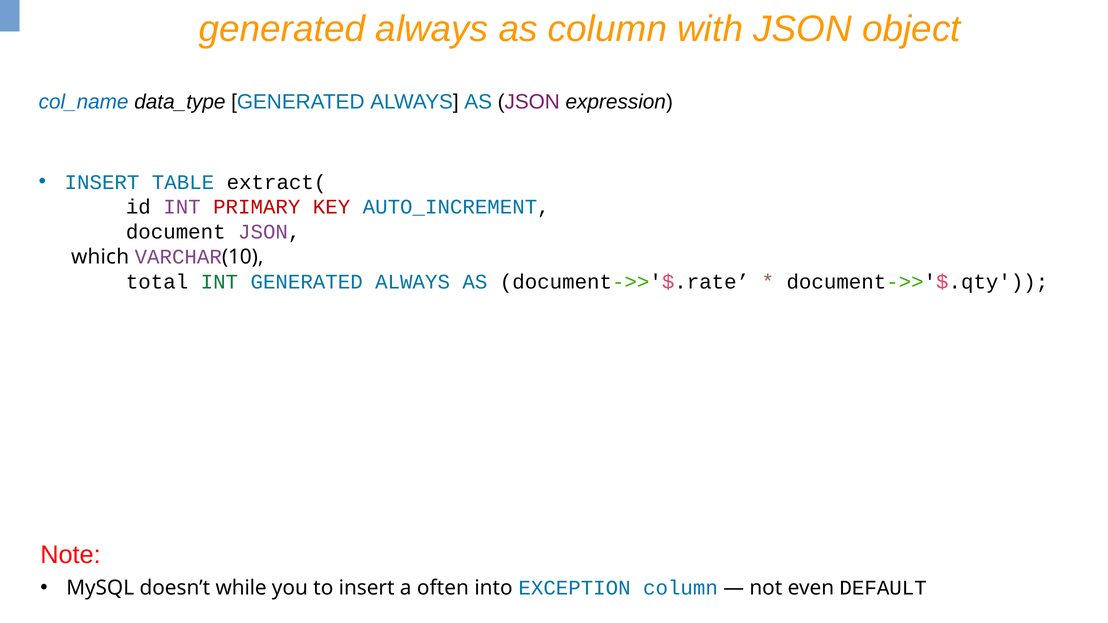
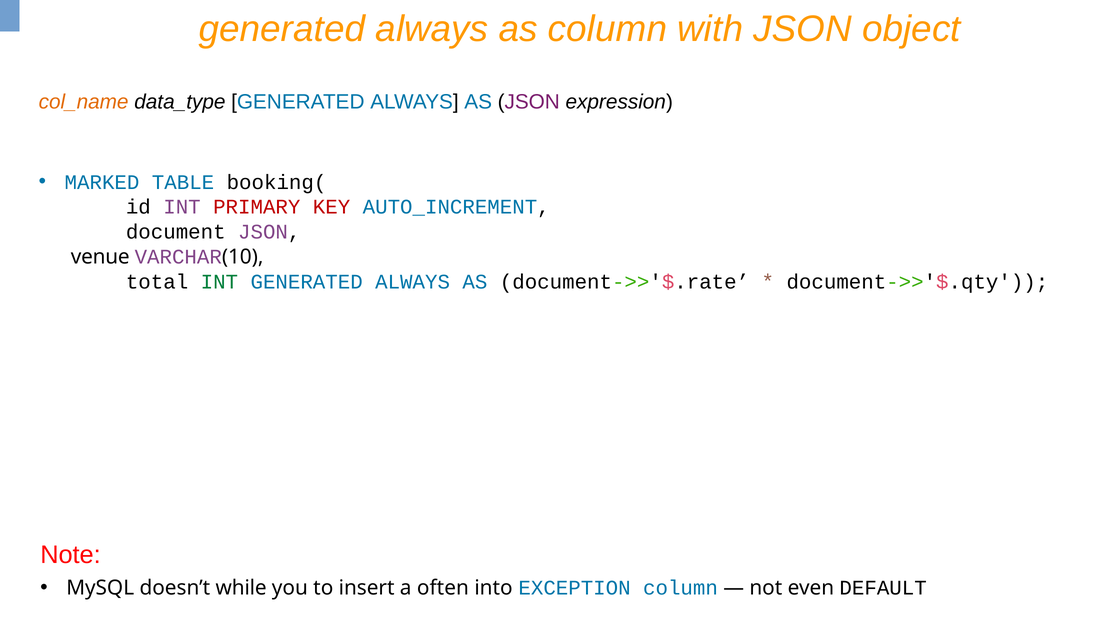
col_name colour: blue -> orange (84, 102)
INSERT: INSERT -> MARKED (102, 182)
extract(: extract( -> booking( (277, 182)
which: which -> venue (100, 257)
